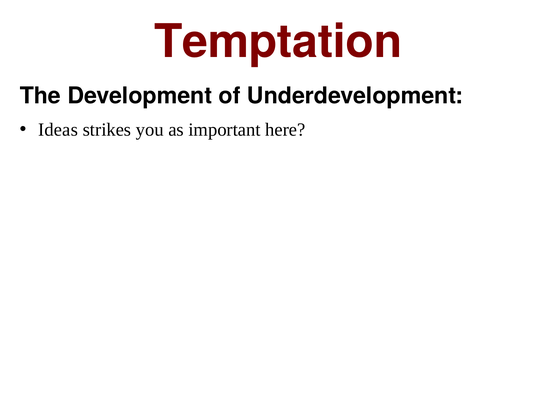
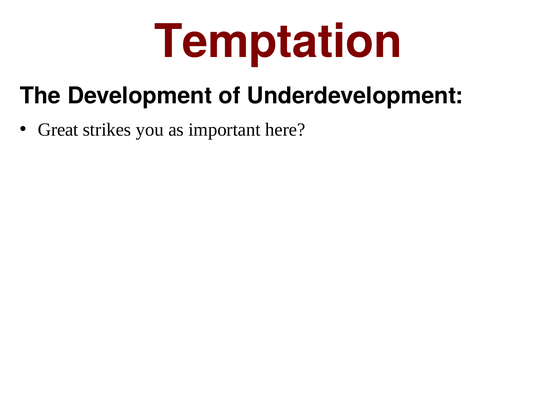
Ideas: Ideas -> Great (58, 130)
